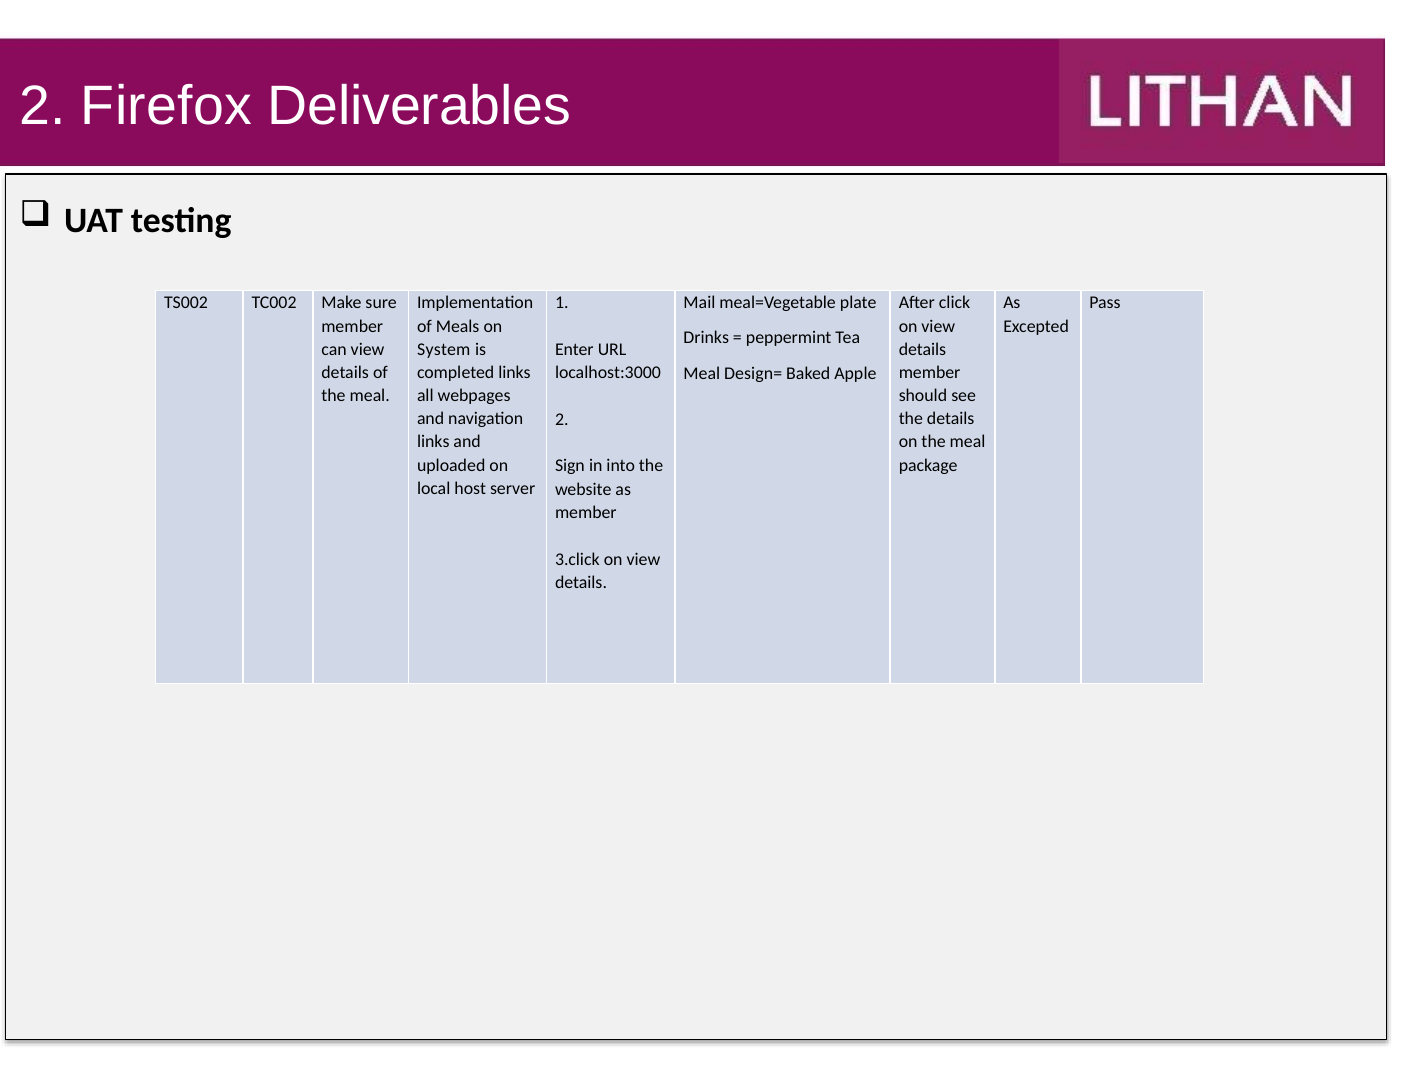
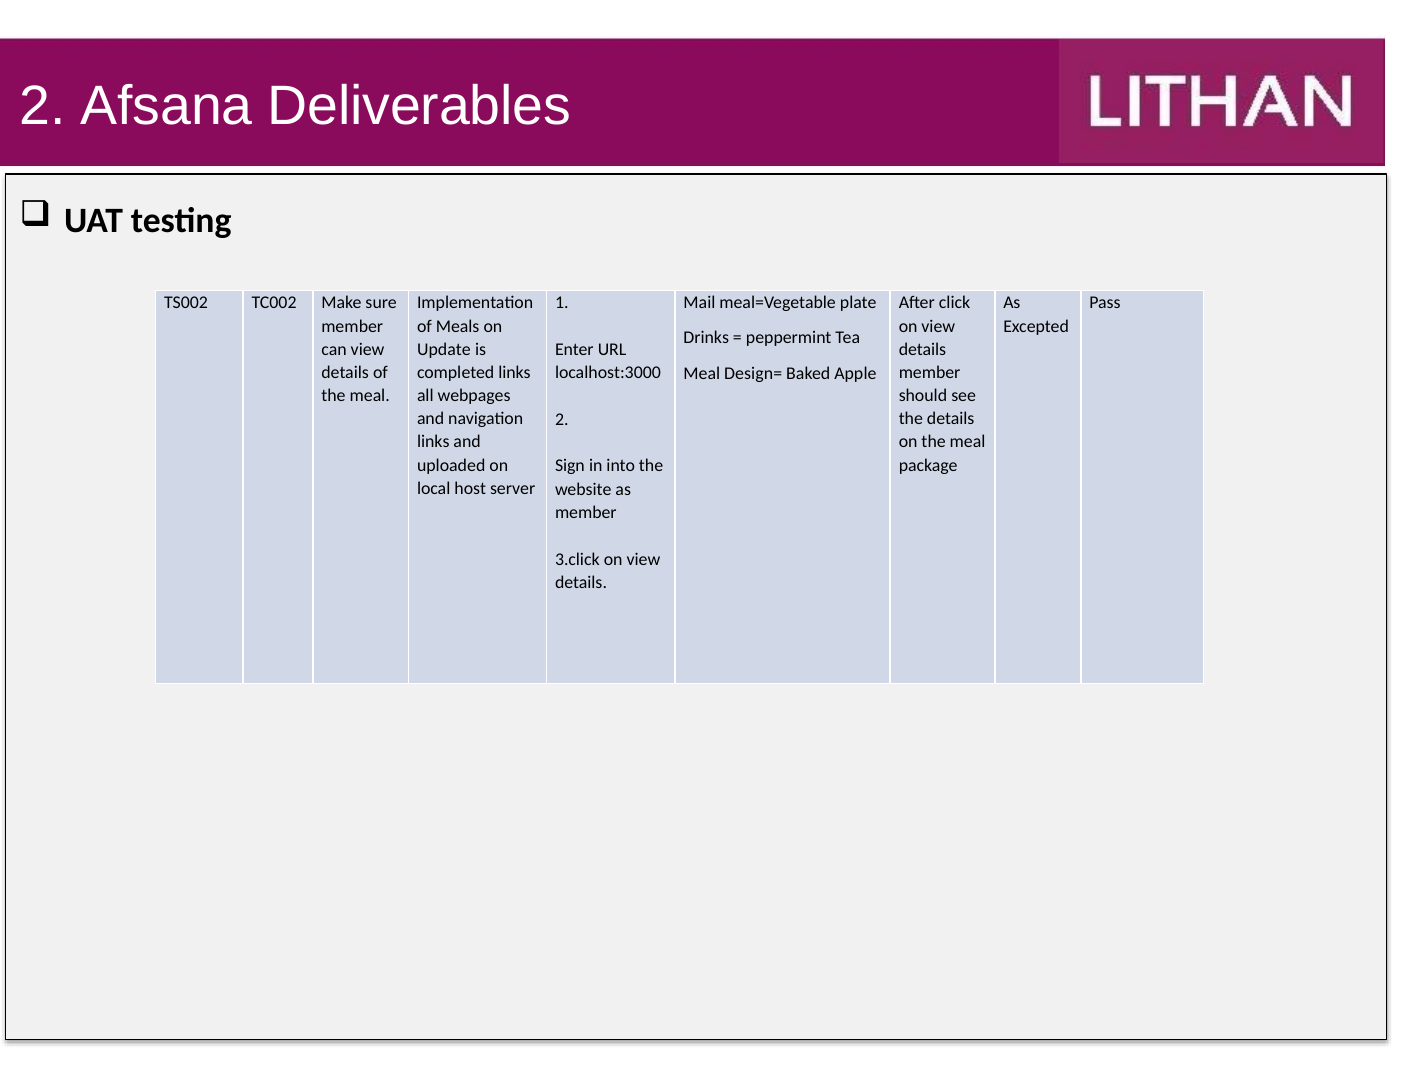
Firefox: Firefox -> Afsana (167, 106)
System: System -> Update (444, 349)
